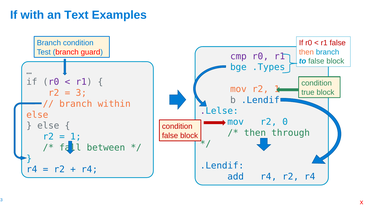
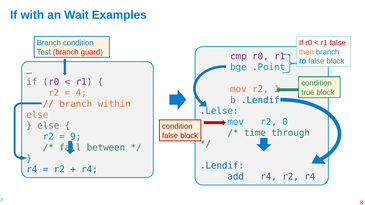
Text: Text -> Wait (76, 15)
.Types: .Types -> .Point (269, 67)
3: 3 -> 4 (81, 93)
then: then -> time (255, 133)
1: 1 -> 9 (76, 137)
